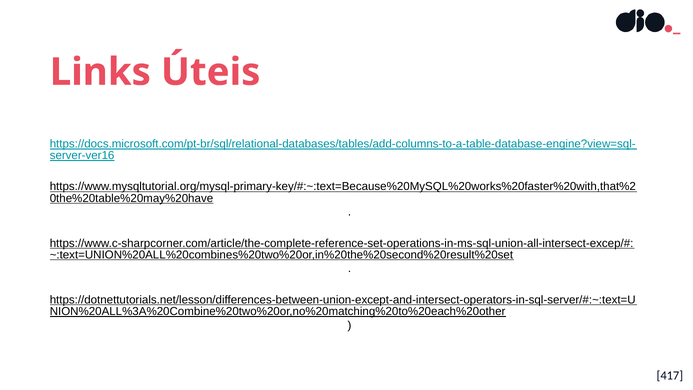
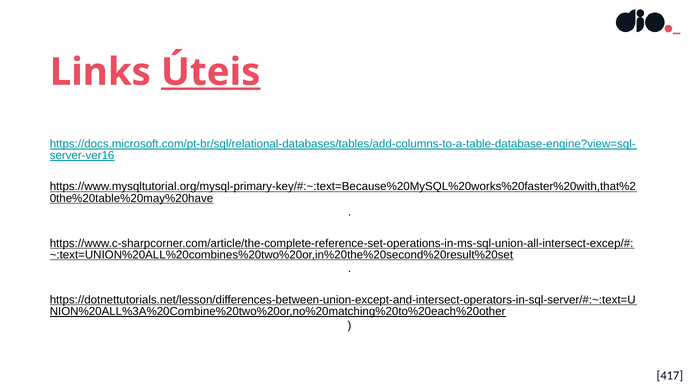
Úteis underline: none -> present (211, 72)
